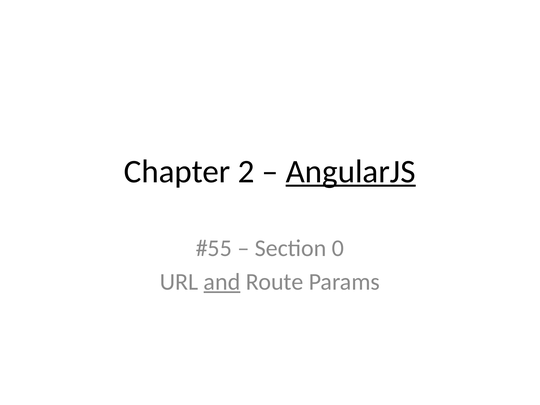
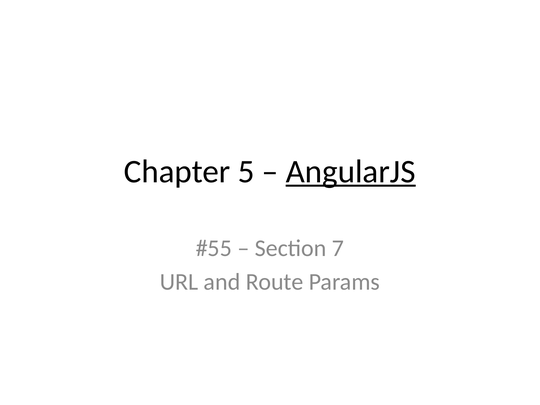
2: 2 -> 5 (246, 172)
0: 0 -> 7 (338, 248)
and underline: present -> none (222, 282)
